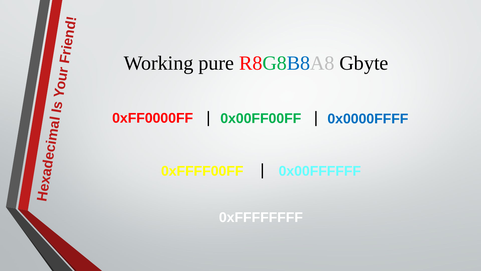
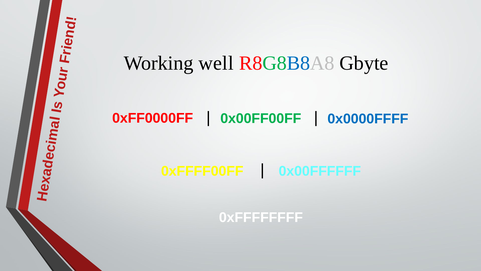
pure: pure -> well (216, 63)
